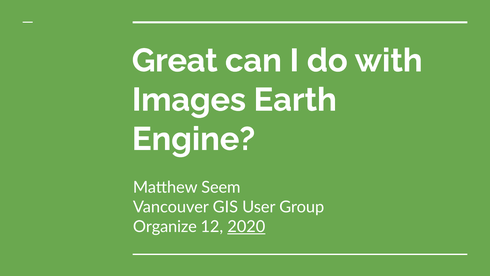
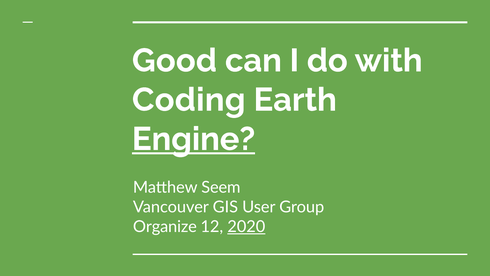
Great: Great -> Good (174, 61)
Images: Images -> Coding (189, 100)
Engine underline: none -> present (194, 139)
